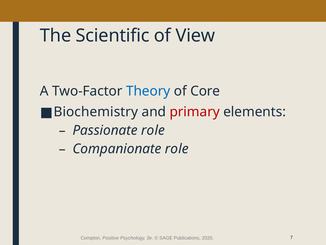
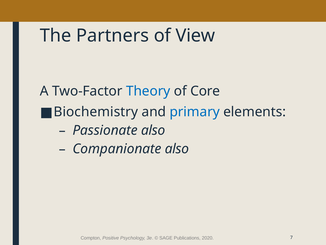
Scientific: Scientific -> Partners (113, 36)
primary colour: red -> blue (195, 112)
Passionate role: role -> also (153, 130)
Companionate role: role -> also (177, 149)
